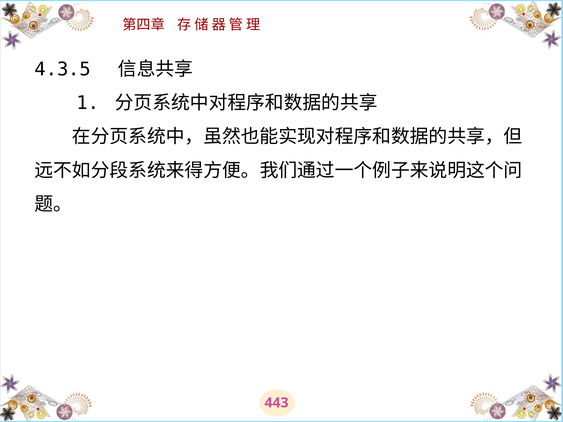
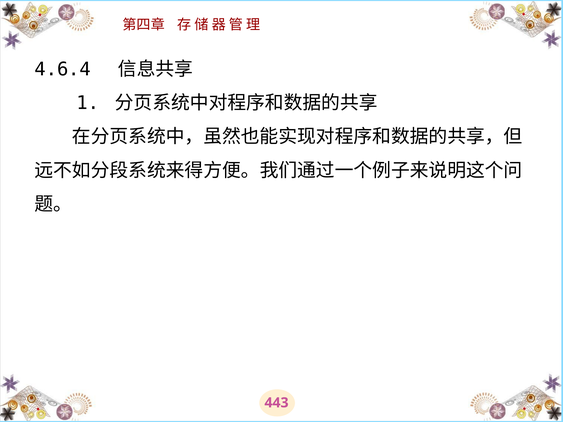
4.3.5: 4.3.5 -> 4.6.4 (63, 69)
